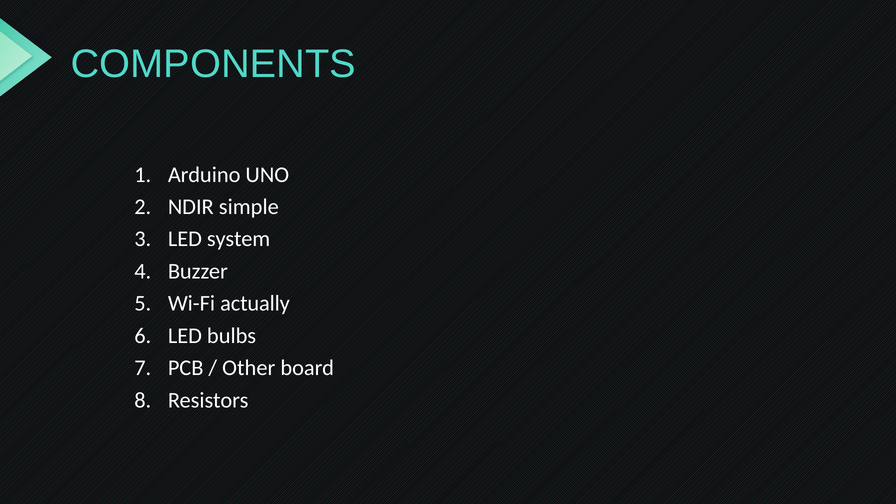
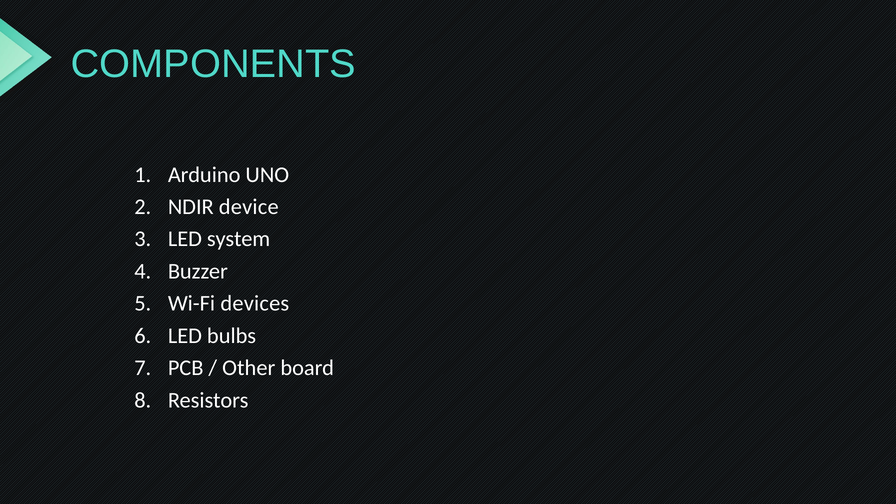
simple: simple -> device (249, 207)
actually: actually -> devices (255, 304)
